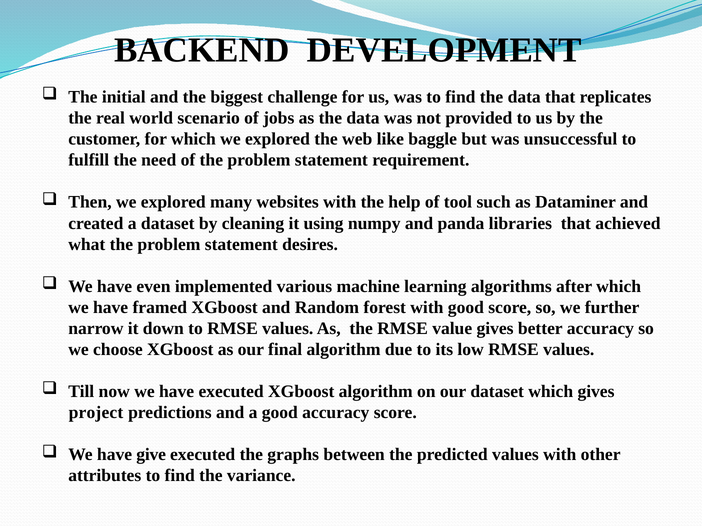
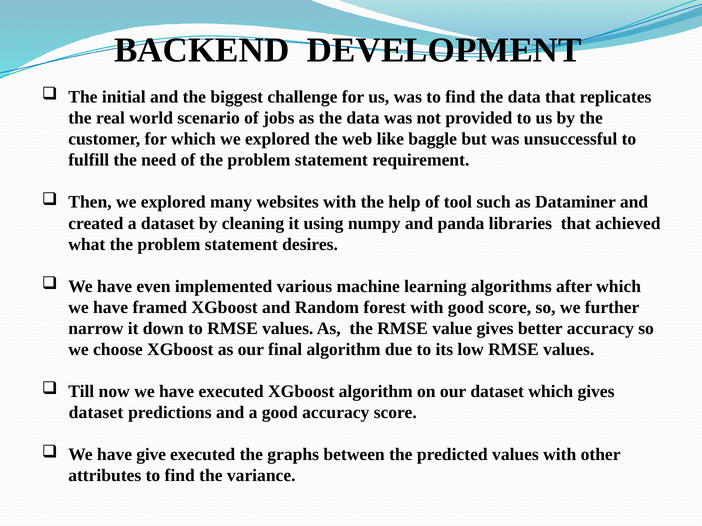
project: project -> dataset (96, 413)
